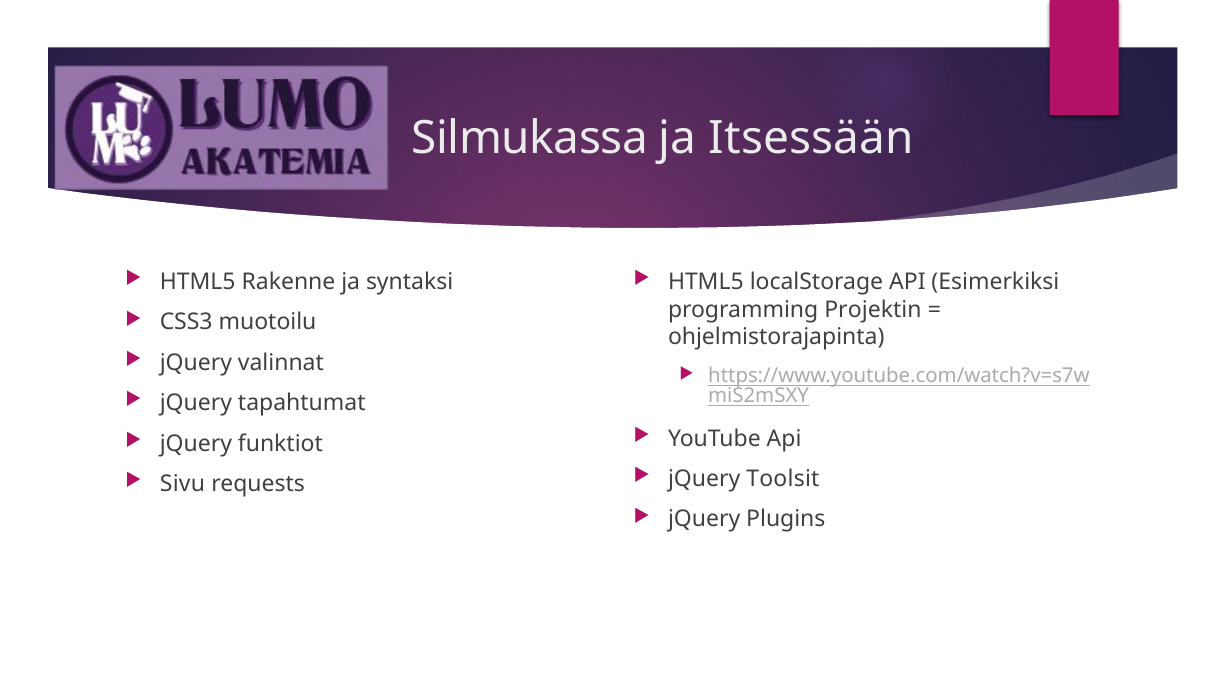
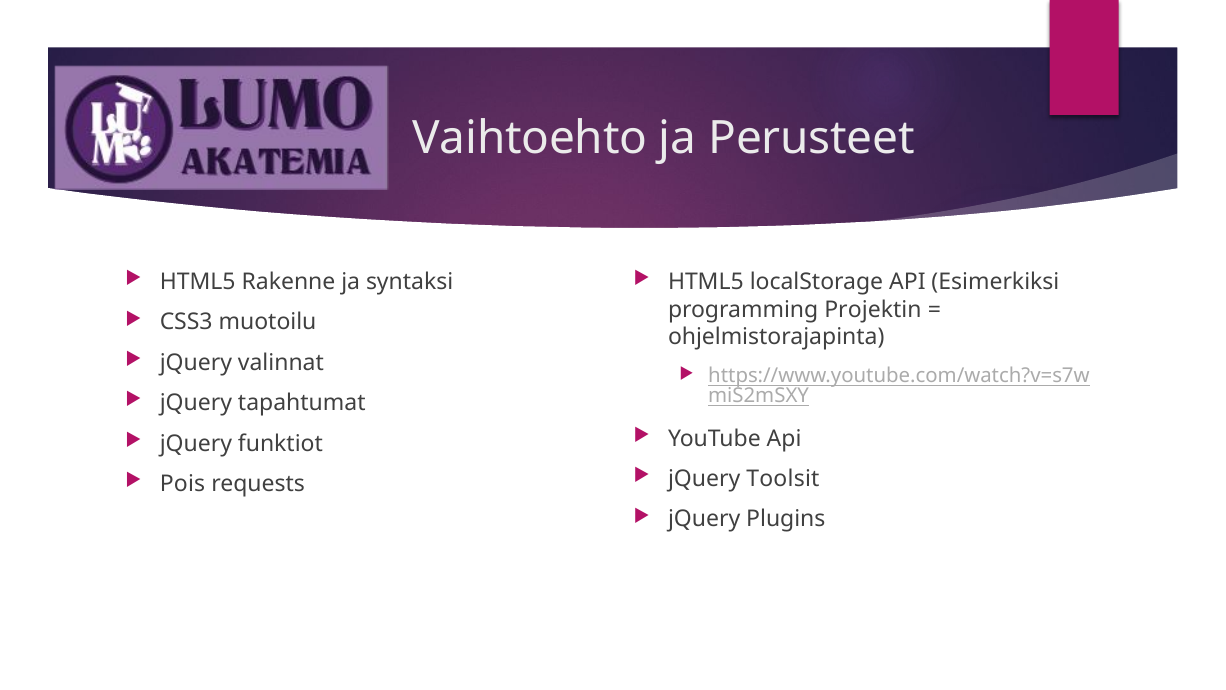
Silmukassa: Silmukassa -> Vaihtoehto (530, 139)
Itsessään: Itsessään -> Perusteet (812, 139)
Sivu: Sivu -> Pois (183, 484)
